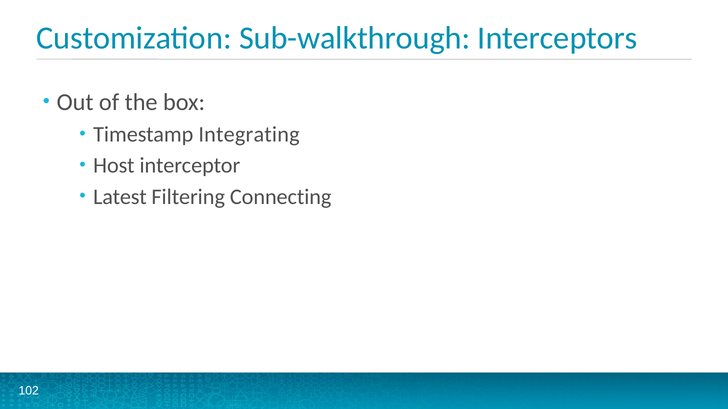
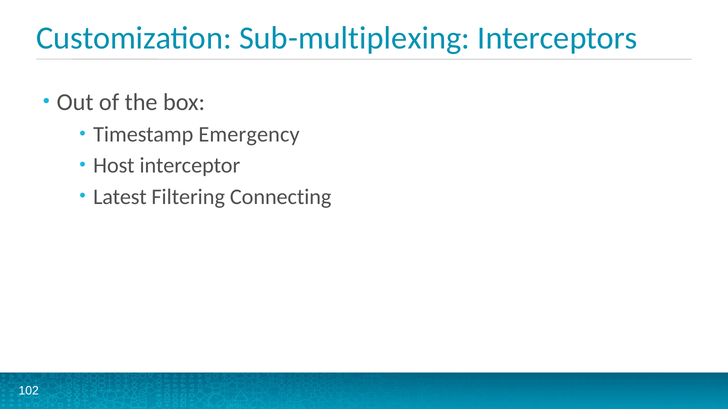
Sub-walkthrough: Sub-walkthrough -> Sub-multiplexing (355, 38)
Integrating: Integrating -> Emergency (249, 135)
